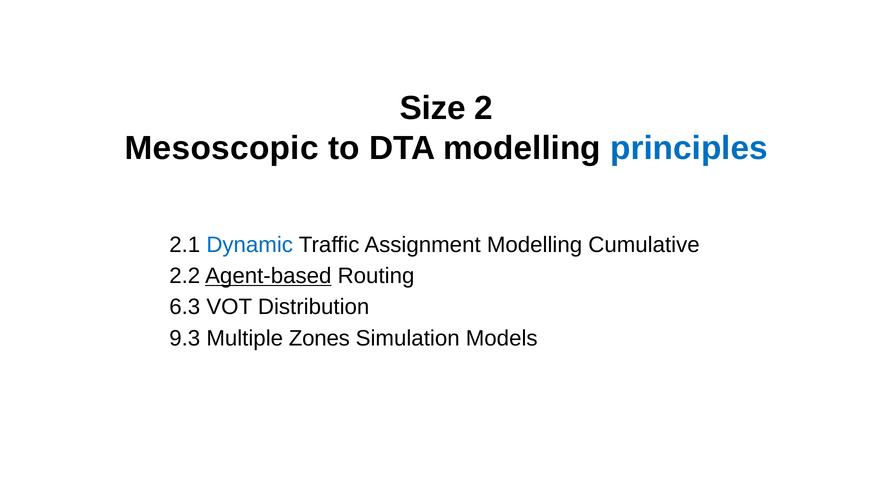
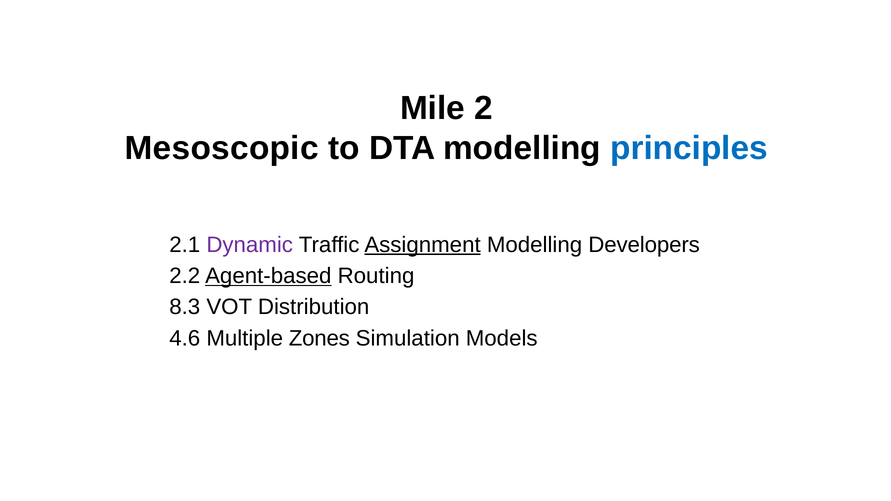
Size: Size -> Mile (433, 108)
Dynamic colour: blue -> purple (250, 245)
Assignment underline: none -> present (423, 245)
Cumulative: Cumulative -> Developers (644, 245)
6.3: 6.3 -> 8.3 (185, 307)
9.3: 9.3 -> 4.6 (185, 338)
